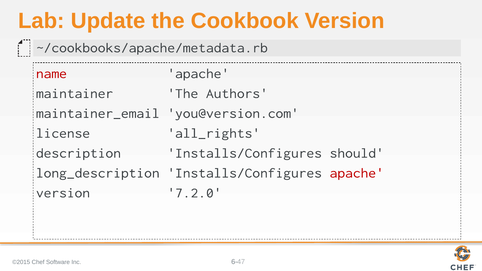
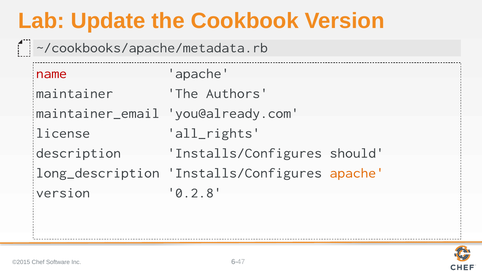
you@version.com: you@version.com -> you@already.com (233, 113)
apache colour: red -> orange (357, 173)
7.2.0: 7.2.0 -> 0.2.8 (194, 193)
